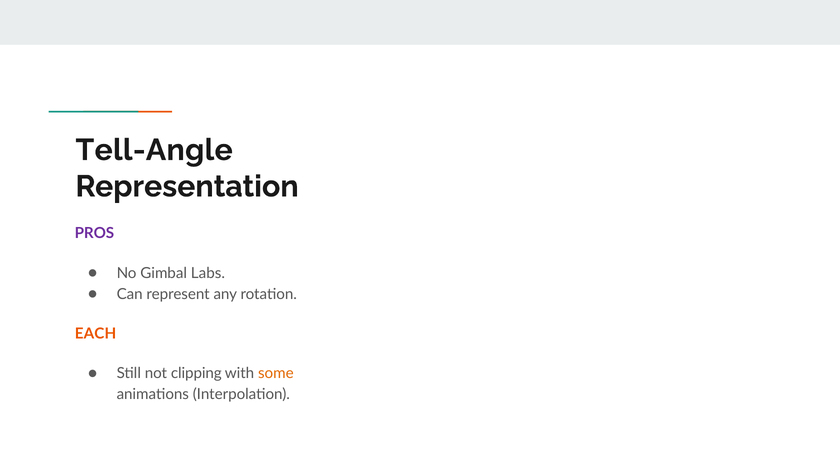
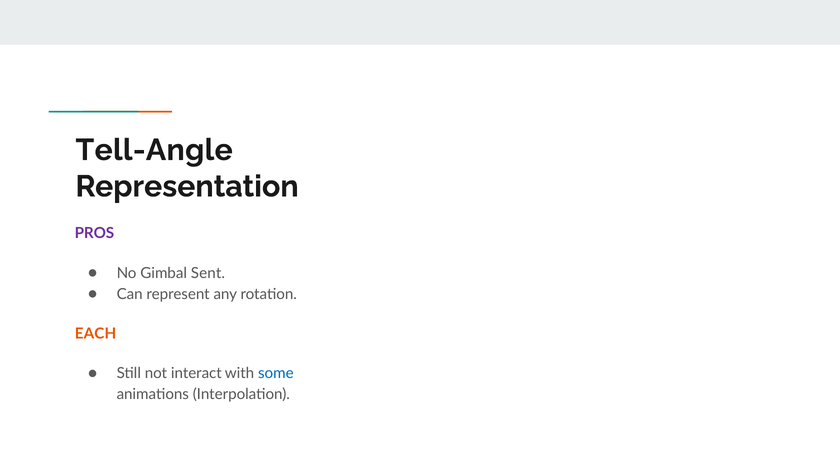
Labs: Labs -> Sent (208, 273)
clipping: clipping -> interact (196, 373)
some colour: orange -> blue (276, 373)
